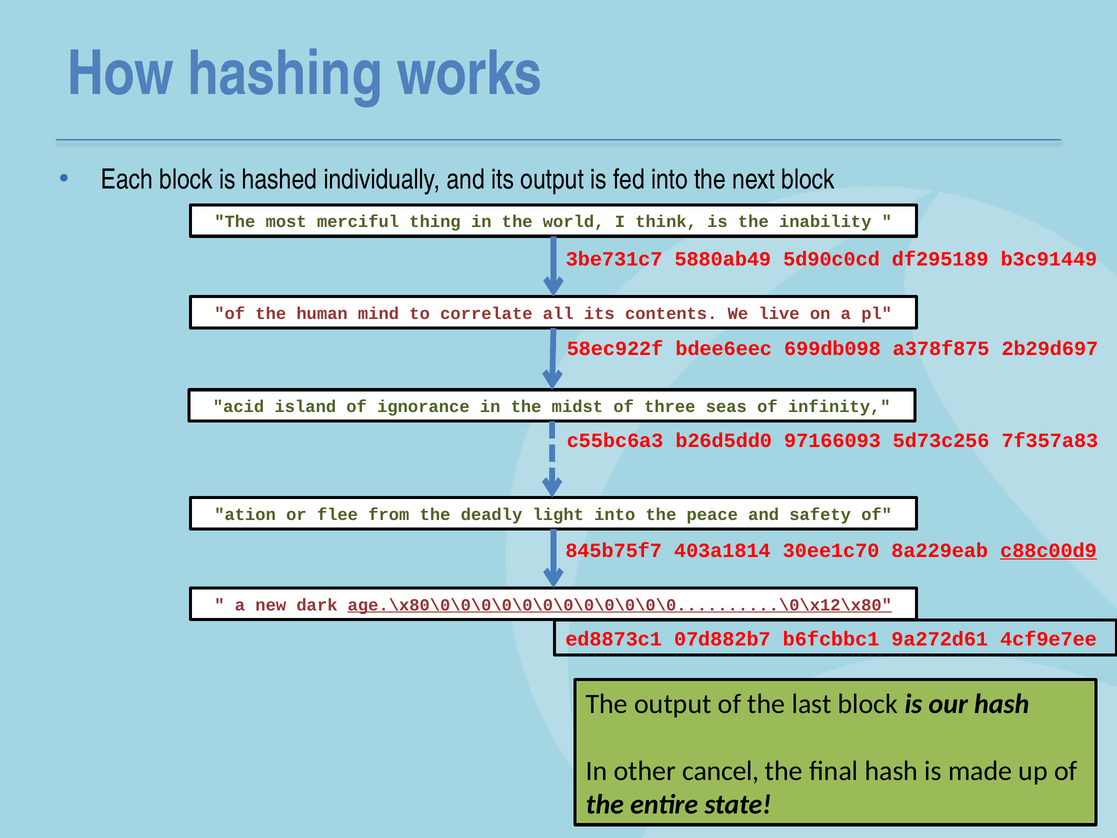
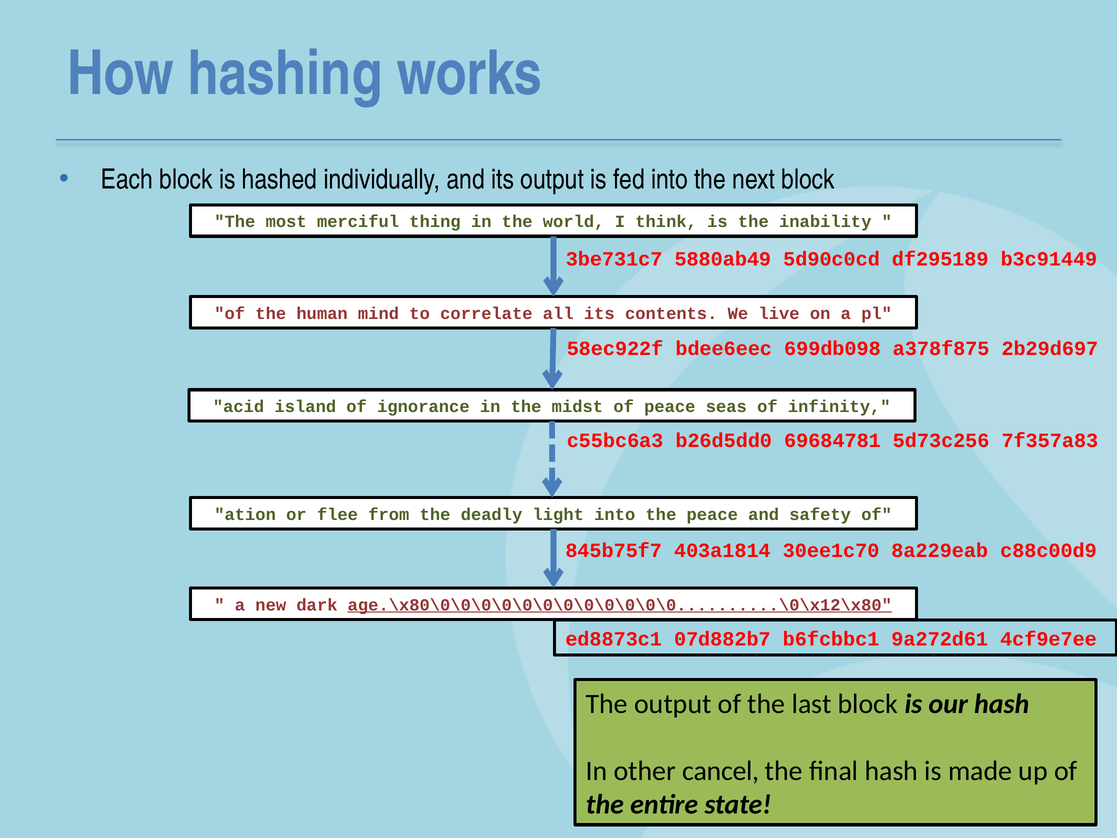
of three: three -> peace (670, 407)
97166093: 97166093 -> 69684781 (832, 441)
c88c00d9 underline: present -> none (1049, 550)
